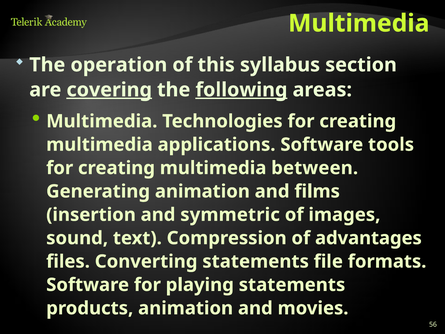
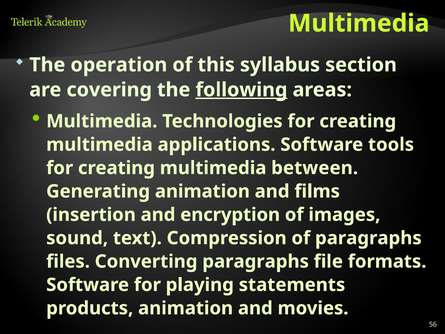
covering underline: present -> none (109, 90)
symmetric: symmetric -> encryption (230, 215)
of advantages: advantages -> paragraphs (368, 238)
Converting statements: statements -> paragraphs (256, 261)
